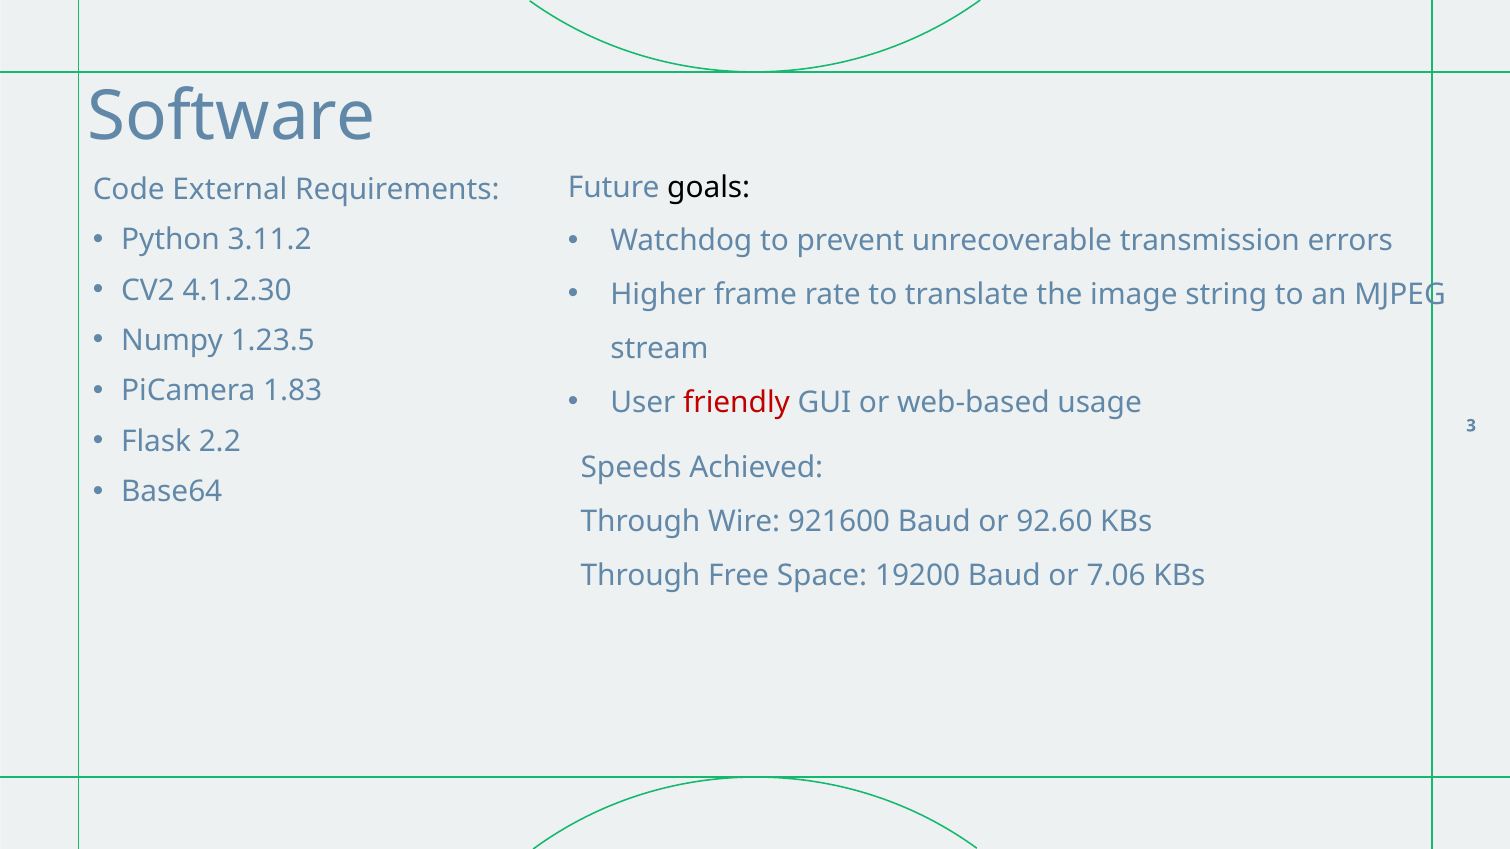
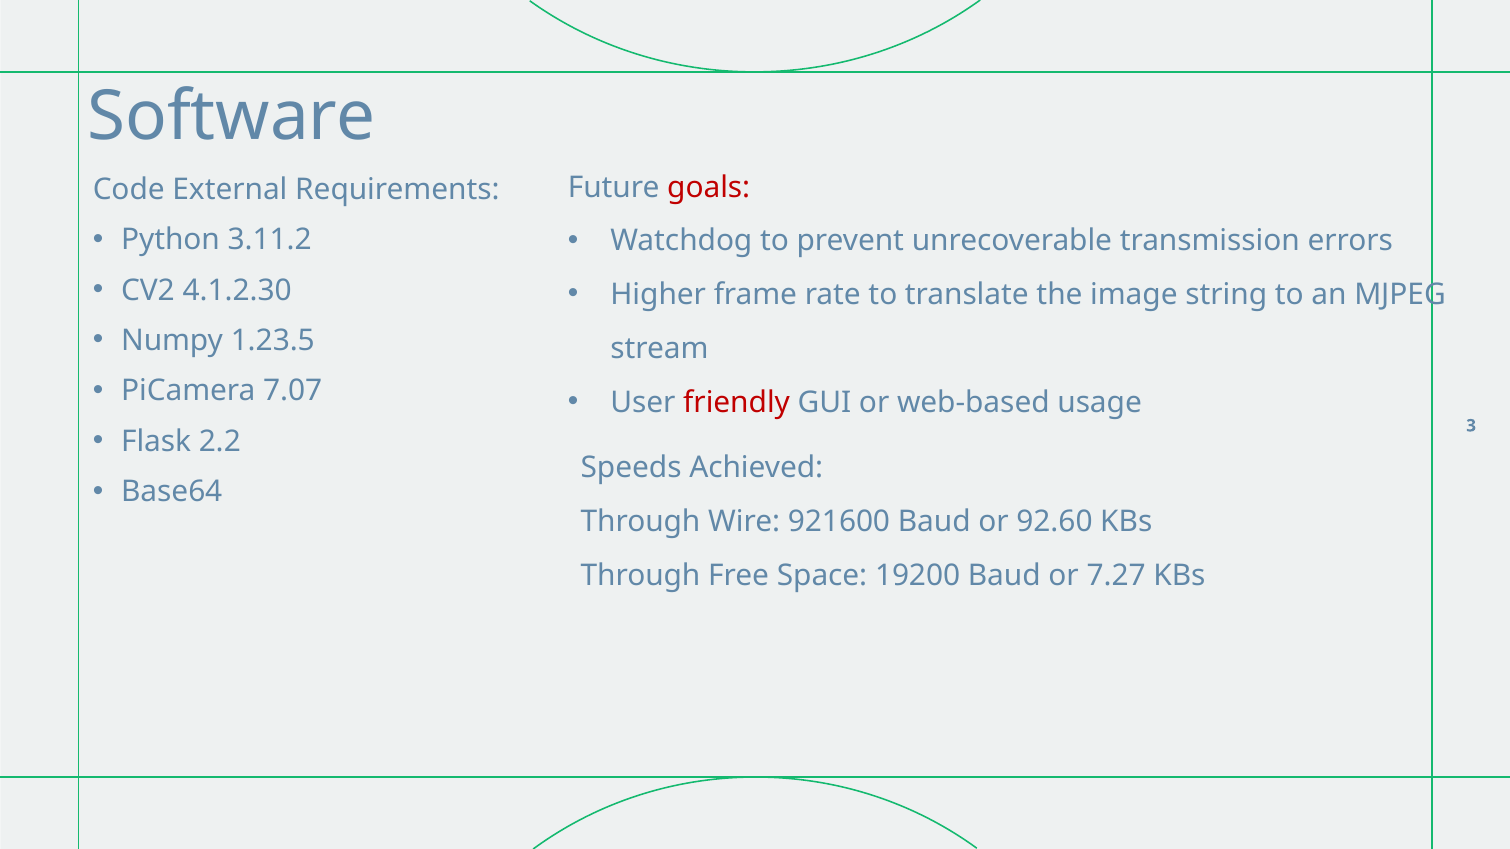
goals colour: black -> red (709, 187)
1.83: 1.83 -> 7.07 (293, 391)
7.06: 7.06 -> 7.27 (1116, 576)
